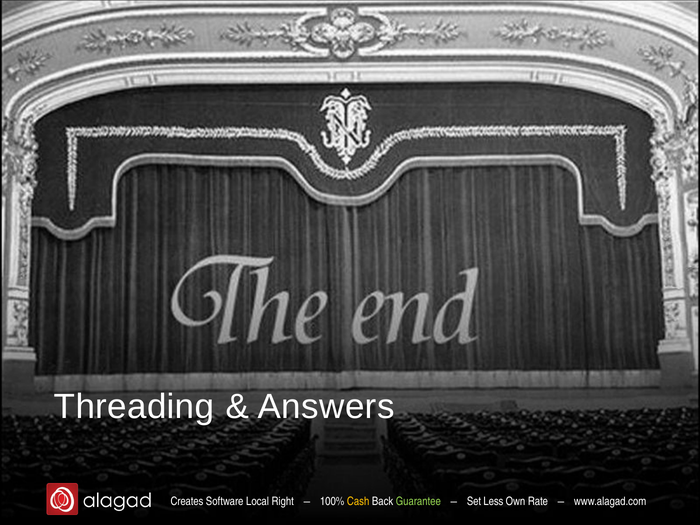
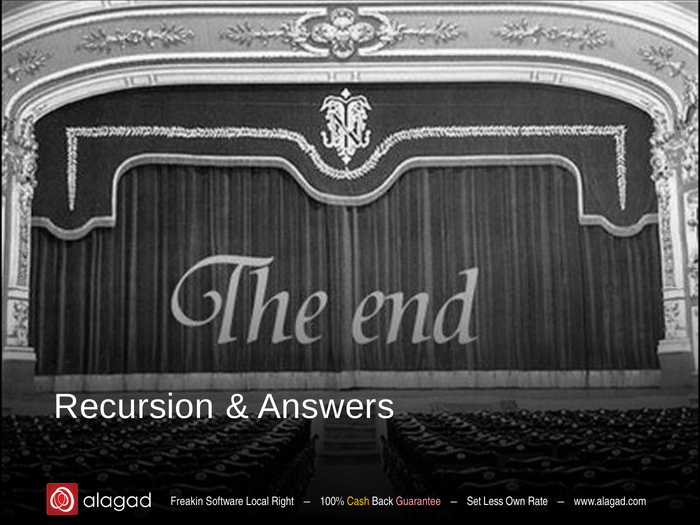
Threading: Threading -> Recursion (134, 407)
Creates: Creates -> Freakin (187, 501)
Guarantee colour: light green -> pink (418, 501)
